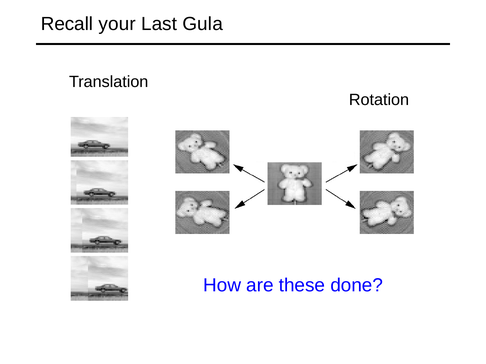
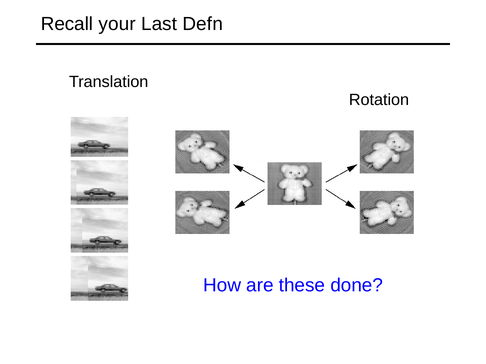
Gula: Gula -> Defn (203, 24)
